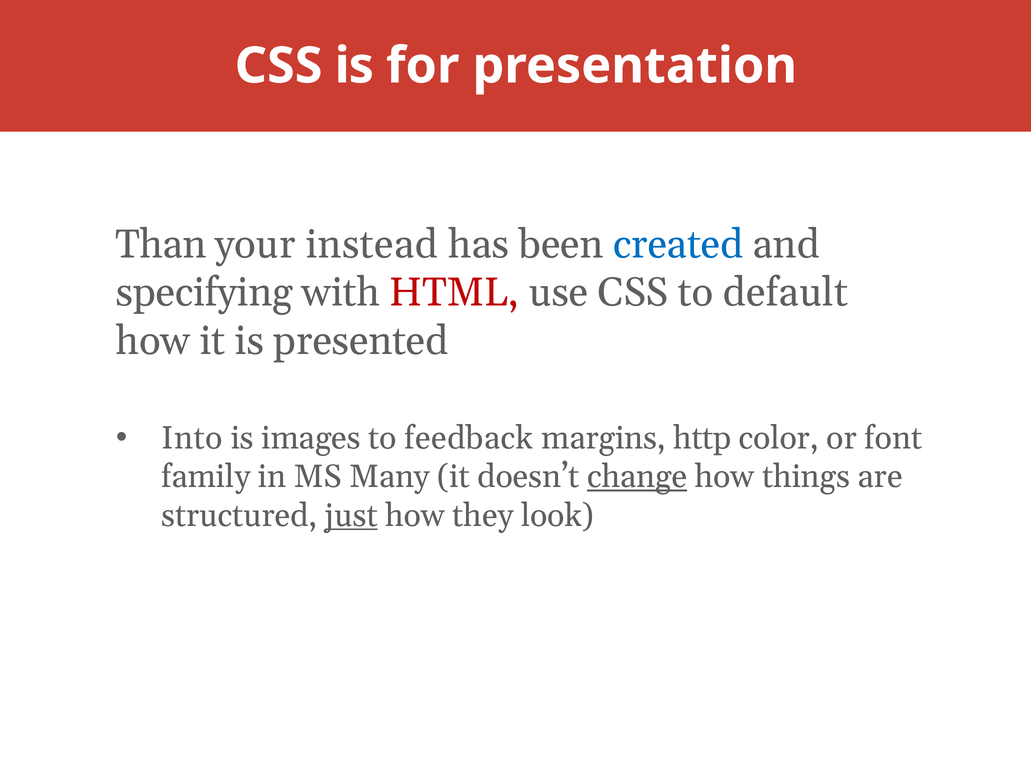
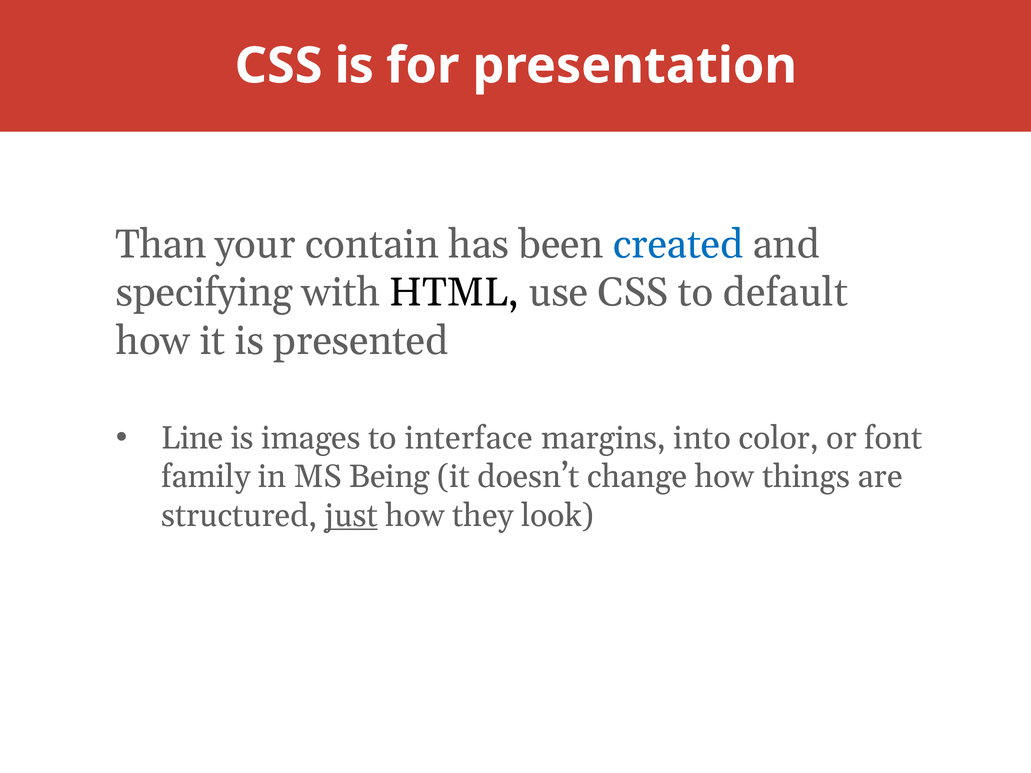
instead: instead -> contain (372, 244)
HTML colour: red -> black (454, 293)
Into: Into -> Line (192, 438)
feedback: feedback -> interface (469, 438)
http: http -> into (702, 438)
Many: Many -> Being (390, 477)
change underline: present -> none (637, 477)
